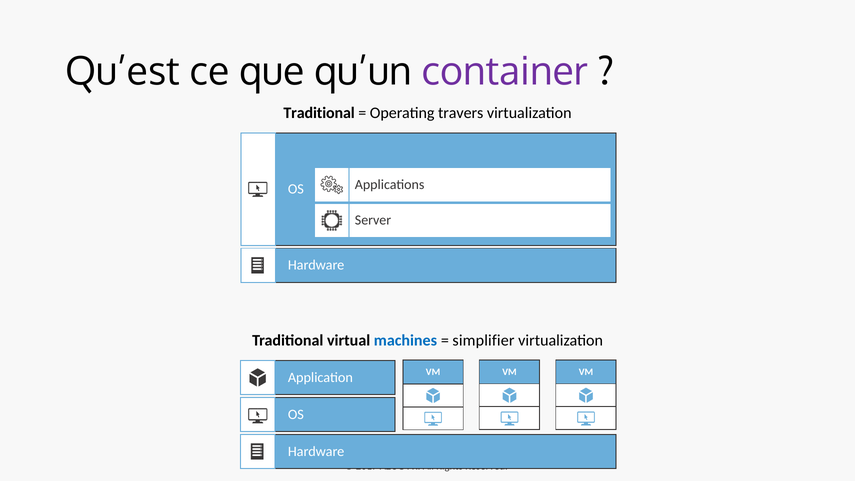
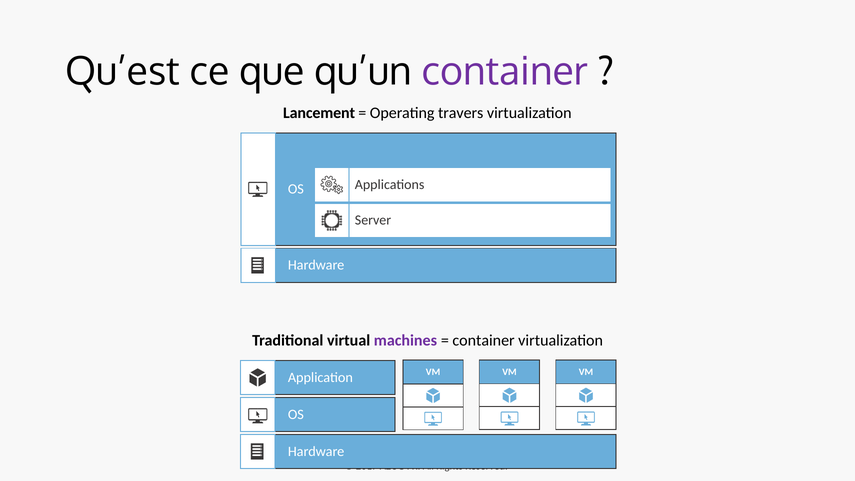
Traditional: Traditional -> Lancement (319, 113)
machines colour: blue -> purple (405, 341)
simplifier: simplifier -> container (484, 341)
